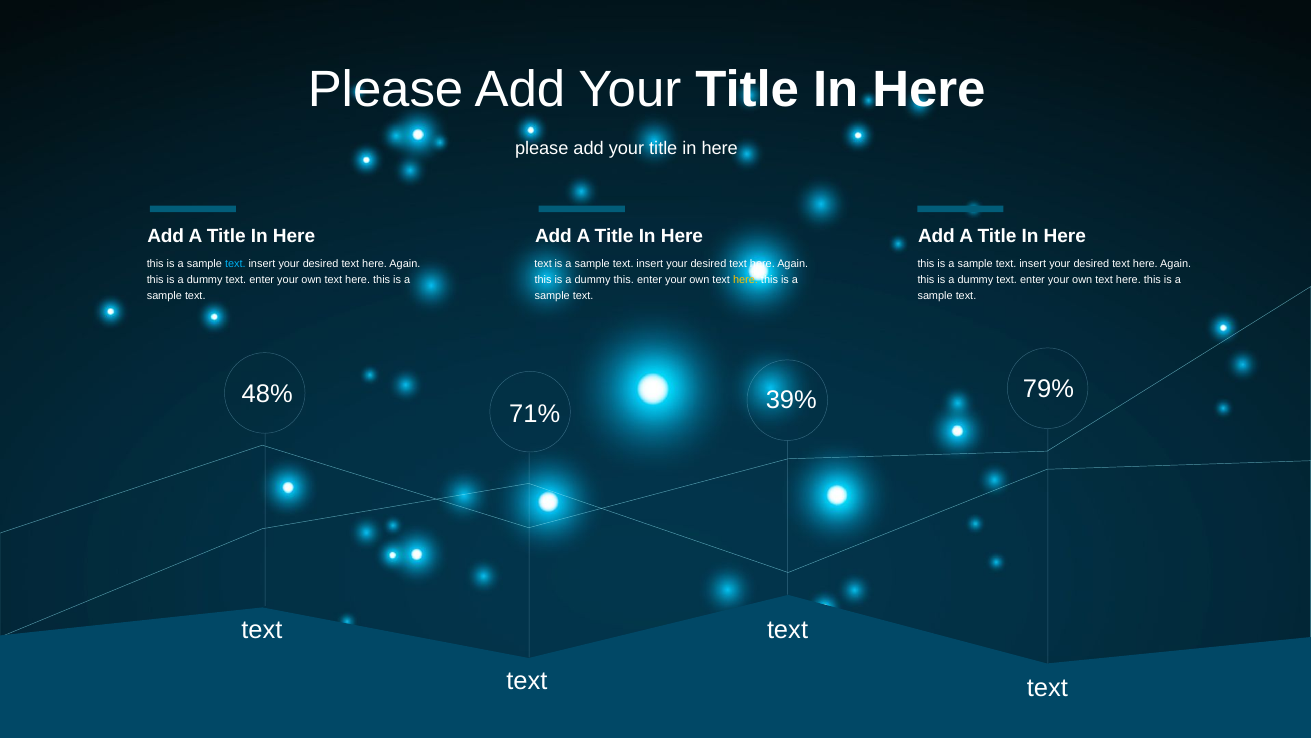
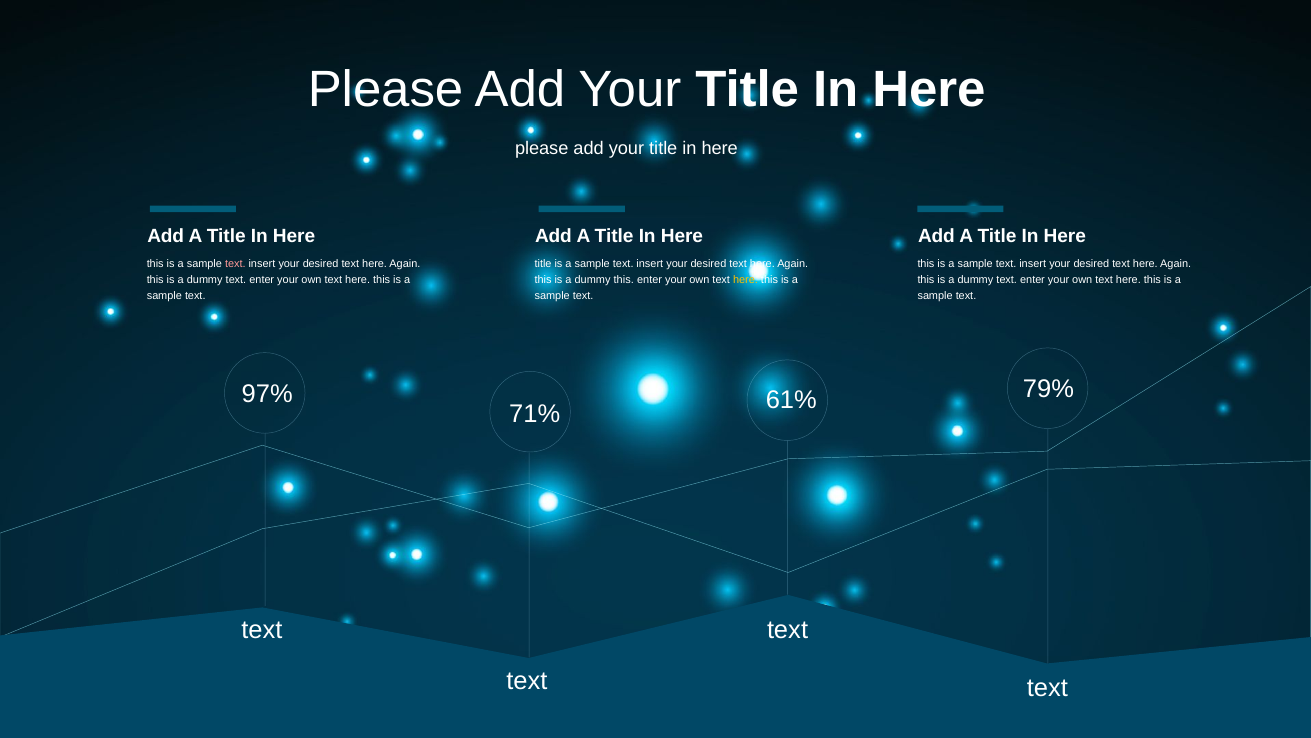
text colour: light blue -> pink (235, 263)
text: text -> title (543, 263)
48%: 48% -> 97% (267, 394)
39%: 39% -> 61% (791, 400)
